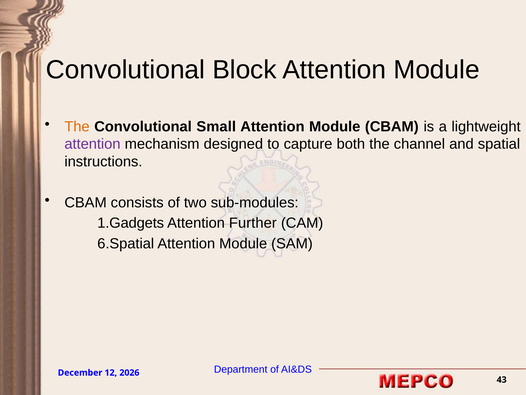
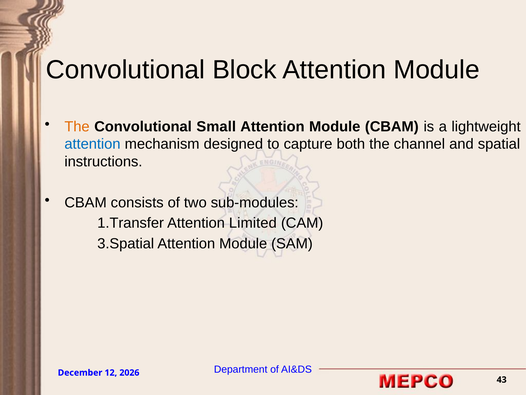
attention colour: purple -> blue (92, 144)
1.Gadgets: 1.Gadgets -> 1.Transfer (131, 223)
Further: Further -> Limited (253, 223)
6.Spatial: 6.Spatial -> 3.Spatial (126, 243)
